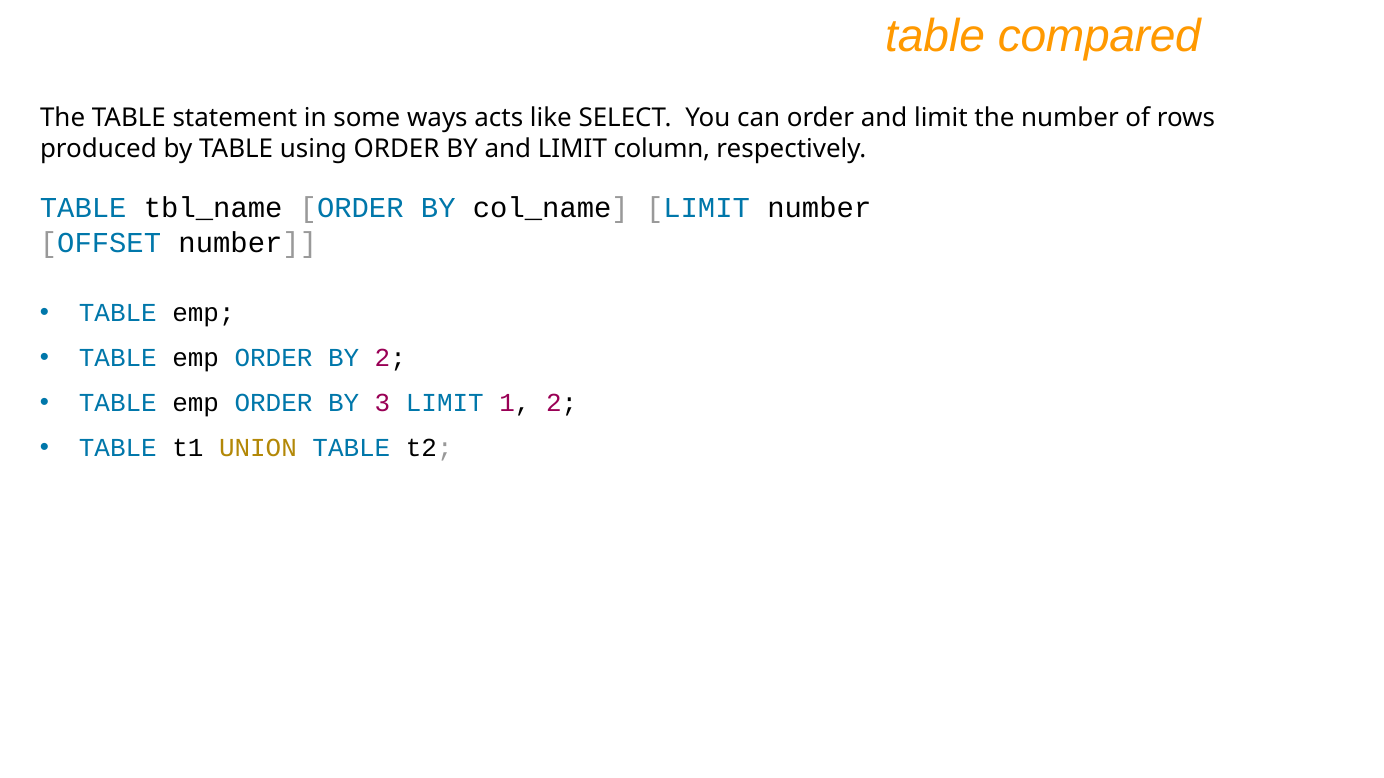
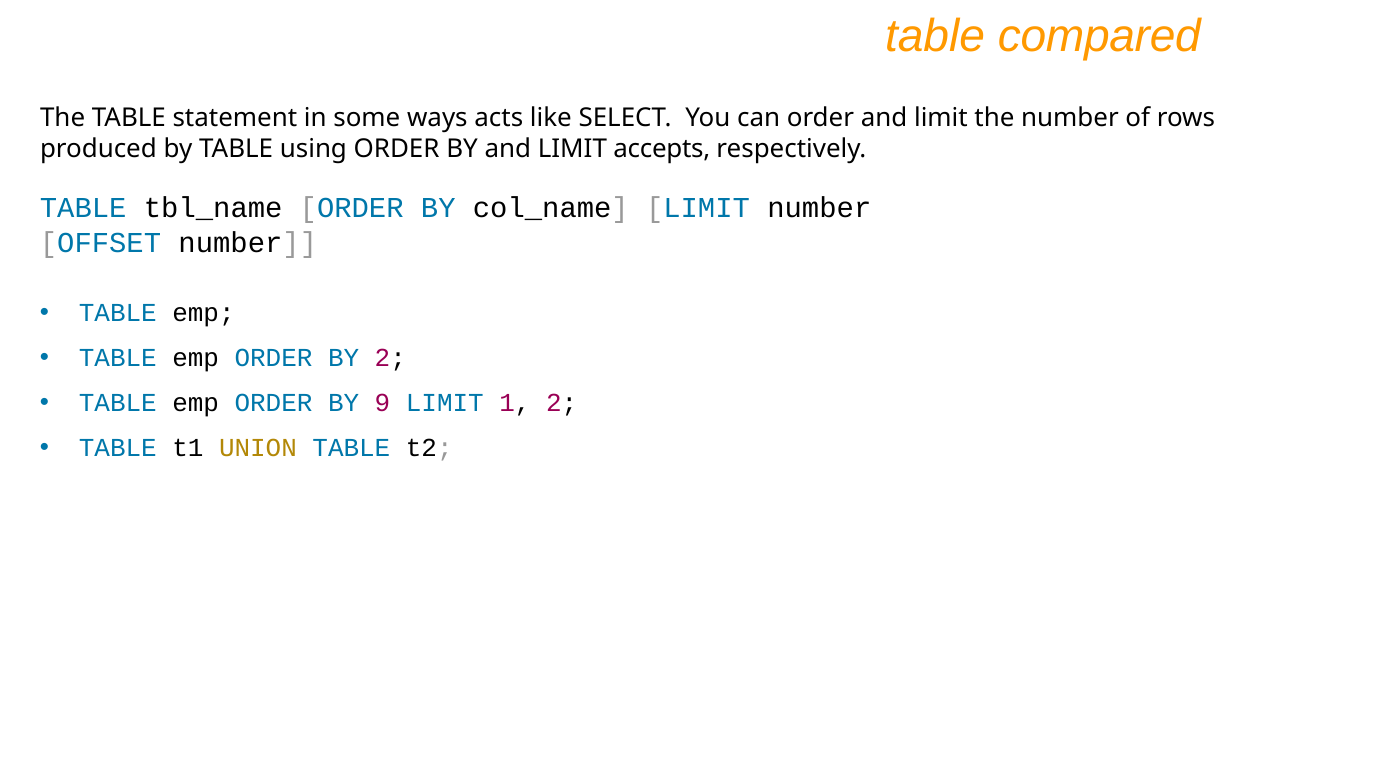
column: column -> accepts (662, 149)
3: 3 -> 9 (383, 404)
